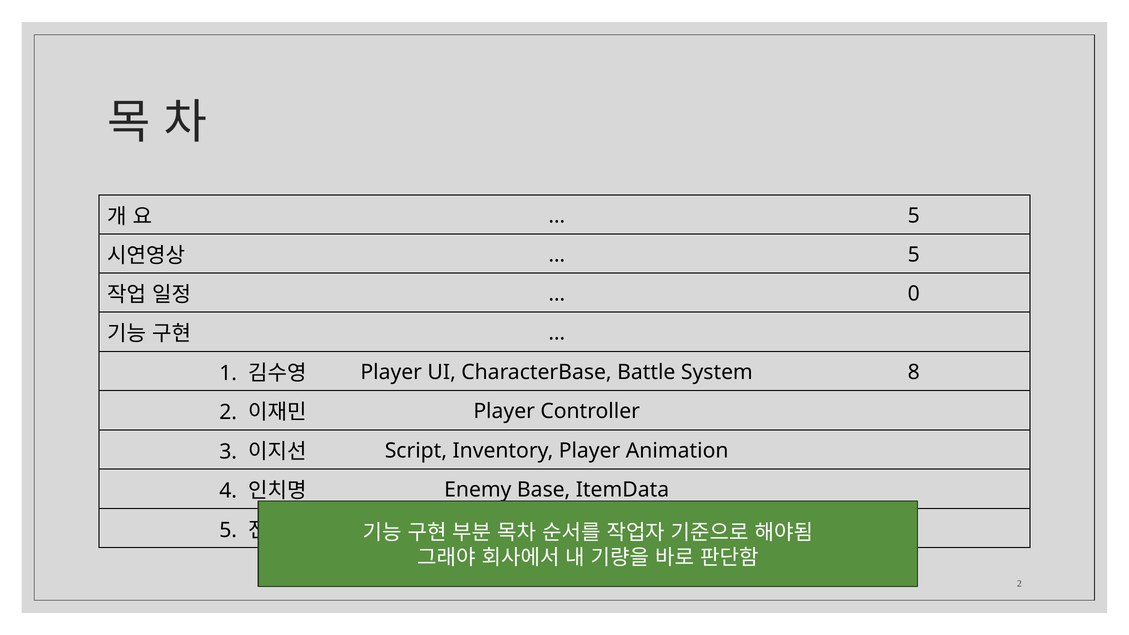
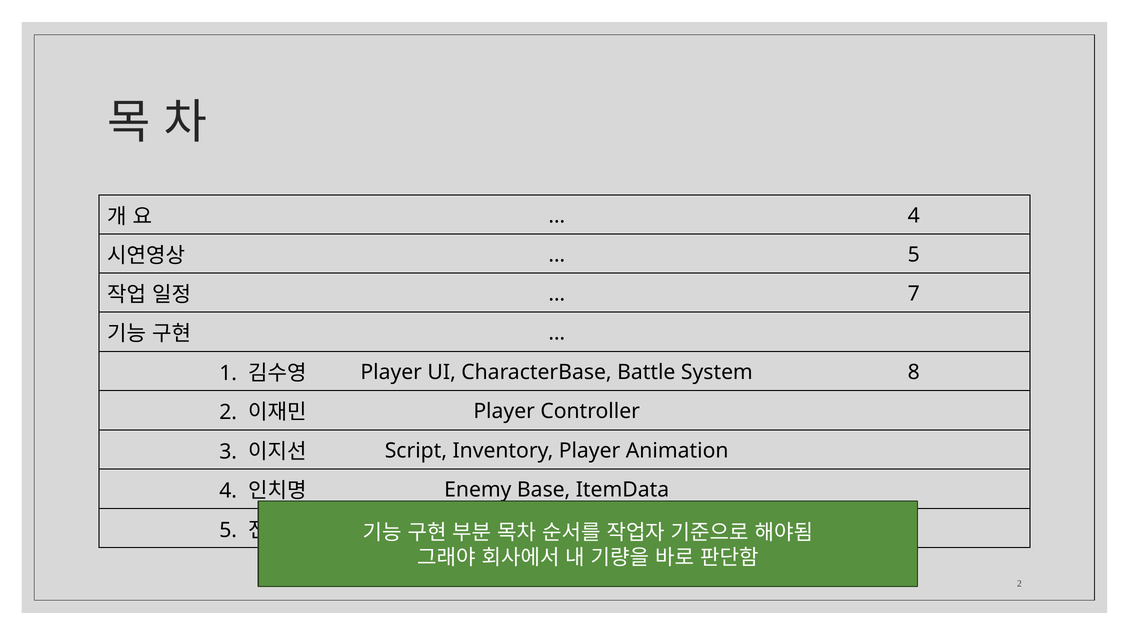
5: 5 -> 4 (914, 216)
0: 0 -> 7 (914, 294)
